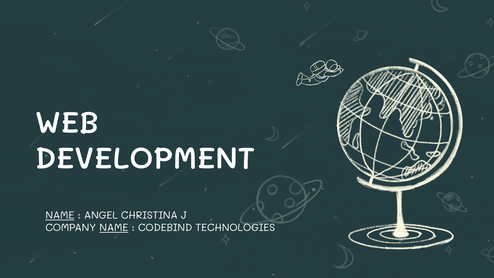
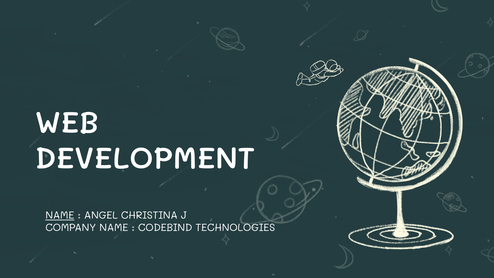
NAME underline: present -> none (114, 228)
